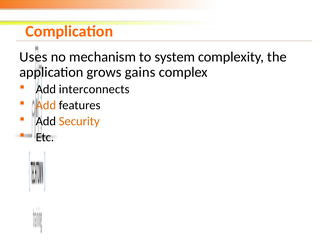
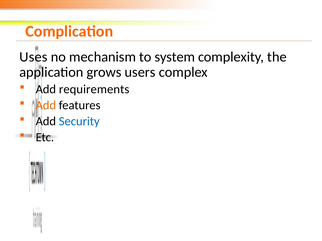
gains: gains -> users (140, 72)
interconnects: interconnects -> requirements (94, 89)
Security colour: orange -> blue (79, 121)
